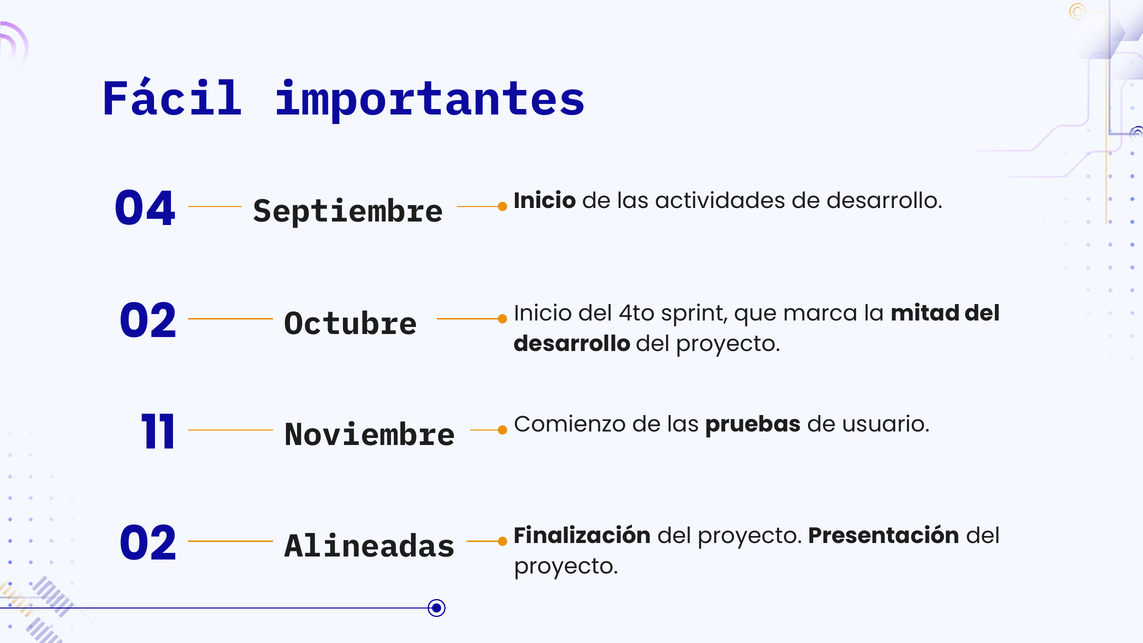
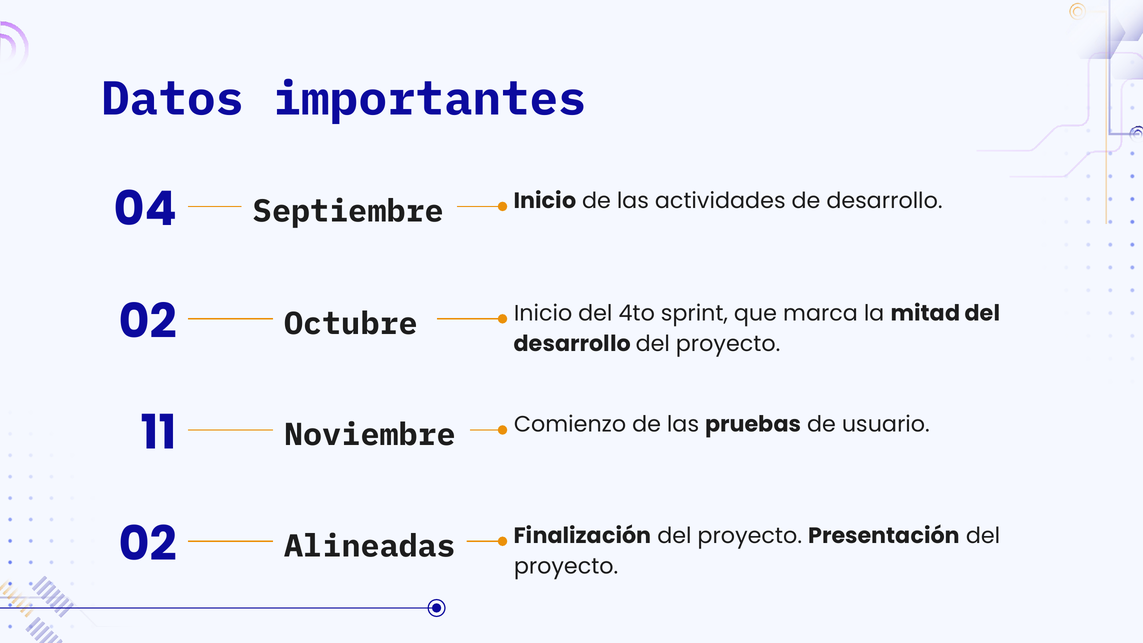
Fácil: Fácil -> Datos (173, 99)
